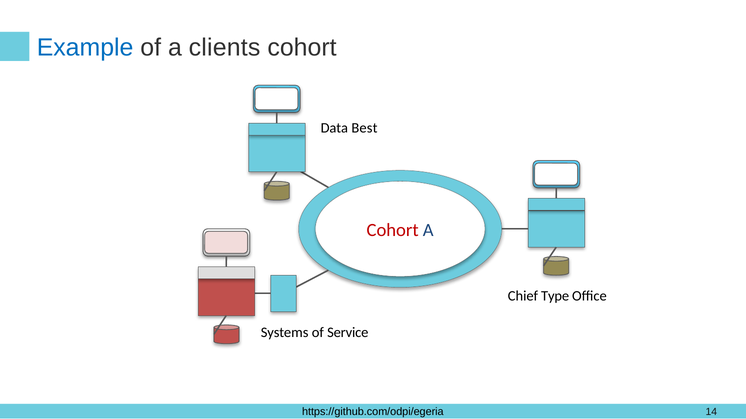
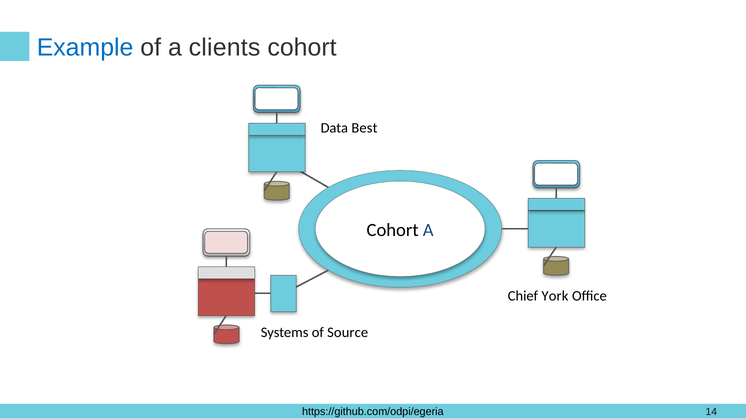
Cohort colour: red -> black (393, 230)
Type: Type -> York (555, 297)
Service: Service -> Source (348, 333)
